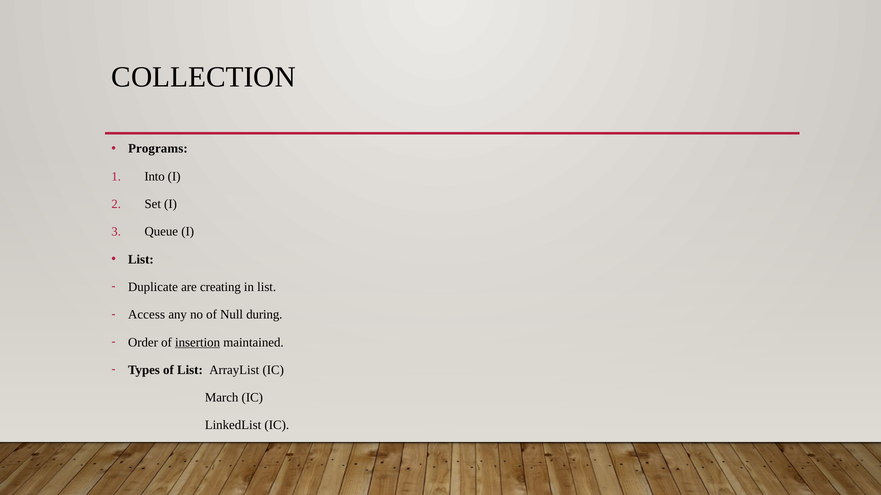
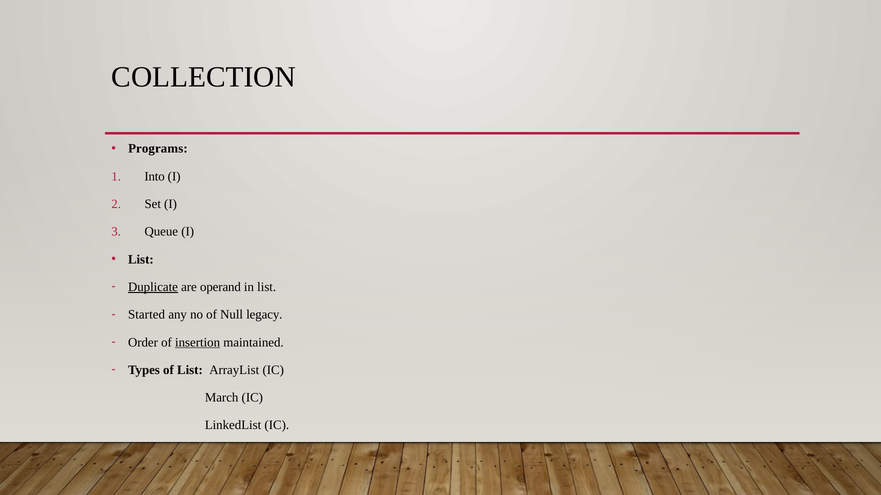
Duplicate underline: none -> present (153, 287)
creating: creating -> operand (220, 287)
Access: Access -> Started (147, 315)
during: during -> legacy (264, 315)
